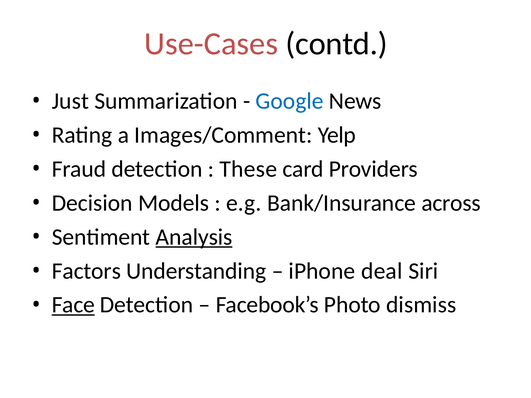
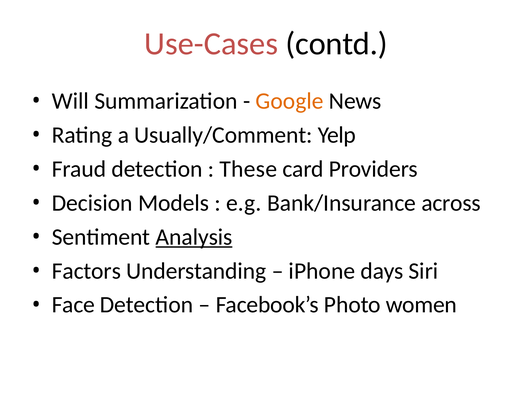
Just: Just -> Will (70, 101)
Google colour: blue -> orange (290, 101)
Images/Comment: Images/Comment -> Usually/Comment (223, 135)
deal: deal -> days (382, 271)
Face underline: present -> none (73, 305)
dismiss: dismiss -> women (421, 305)
